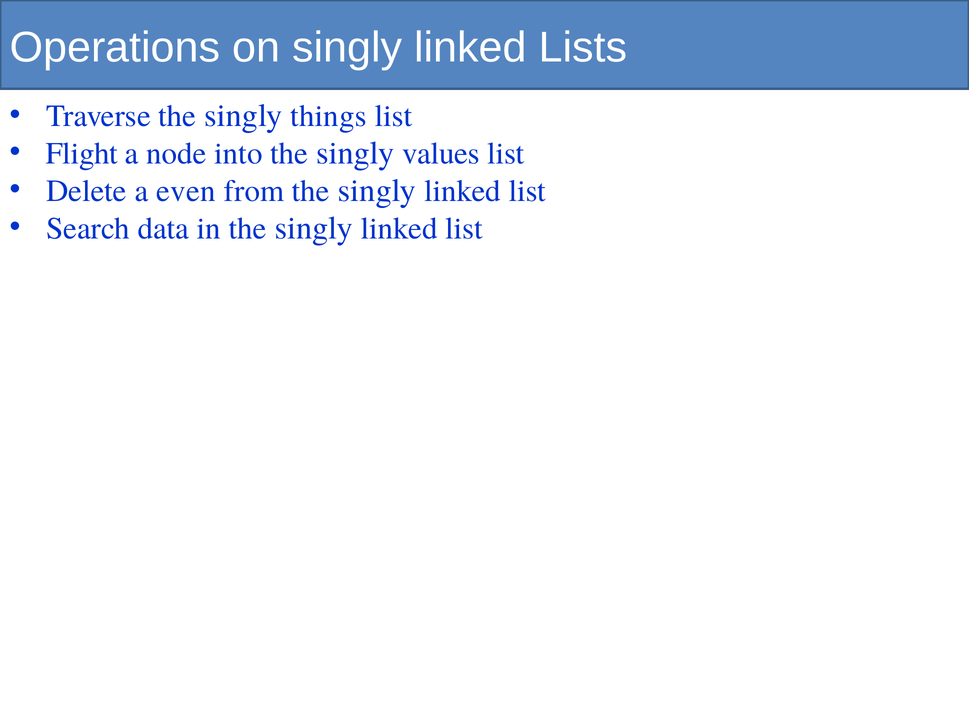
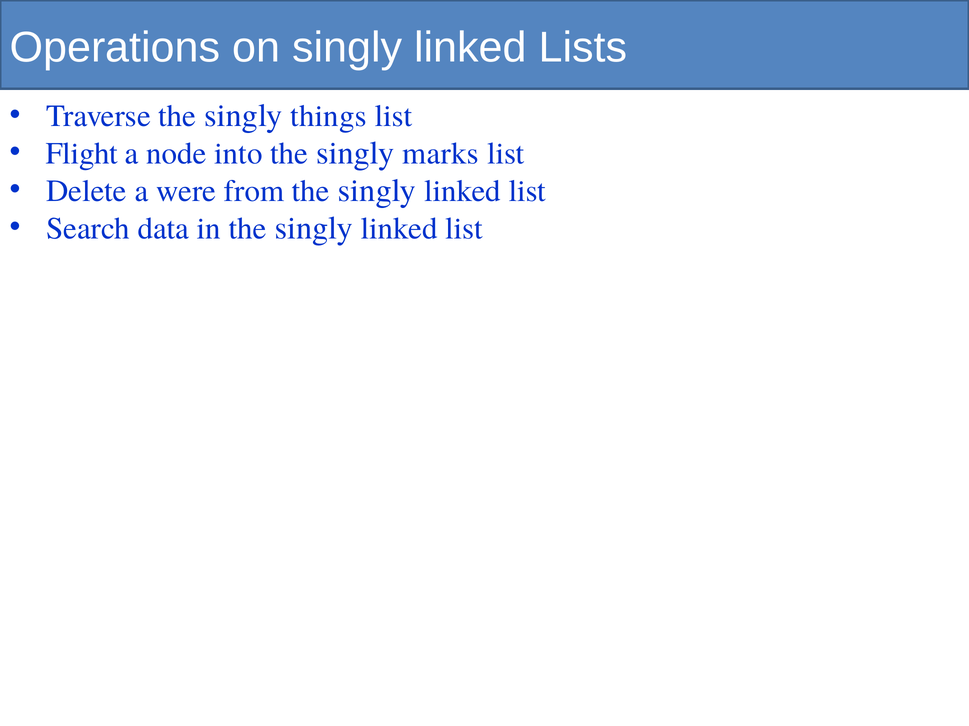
values: values -> marks (441, 154)
even: even -> were (186, 191)
